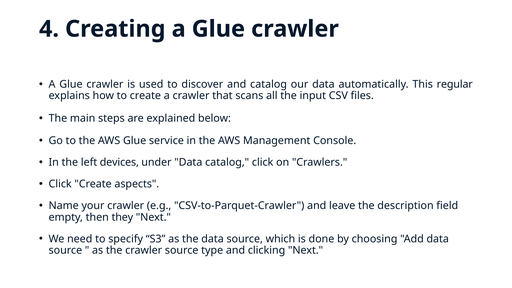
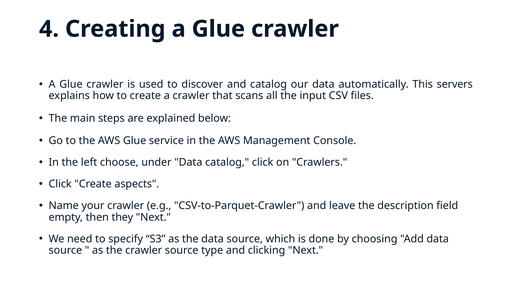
regular: regular -> servers (455, 84)
devices: devices -> choose (119, 162)
